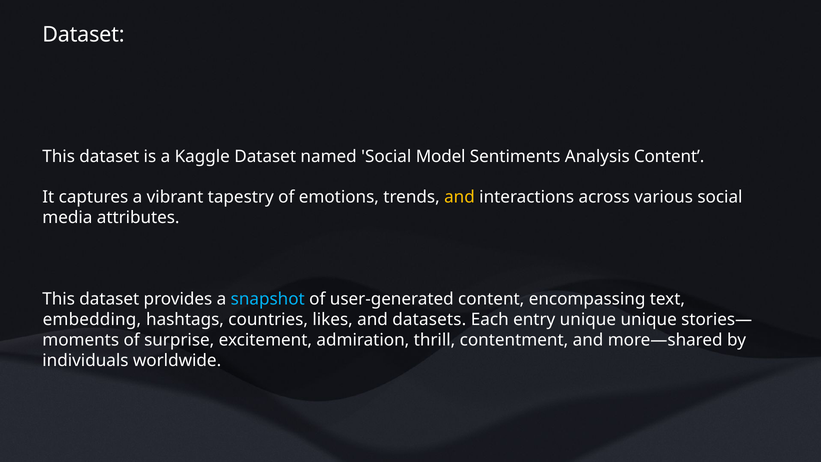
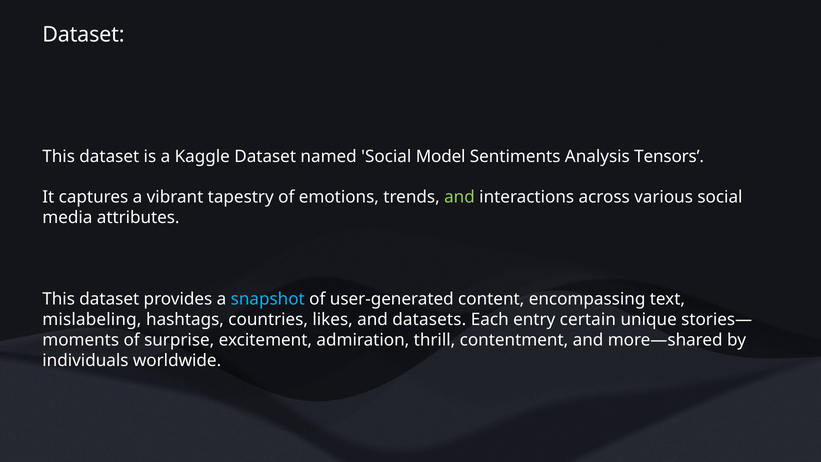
Analysis Content: Content -> Tensors (669, 157)
and colour: yellow -> light green (459, 197)
embedding: embedding -> mislabeling (92, 320)
entry unique: unique -> certain (588, 320)
